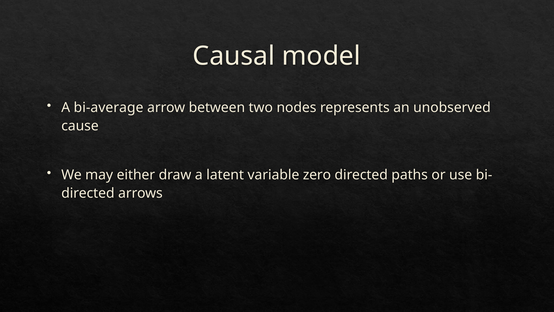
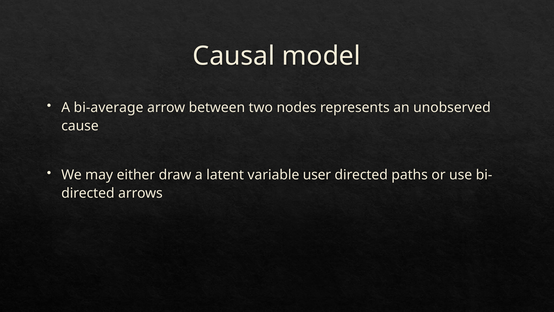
zero: zero -> user (317, 175)
